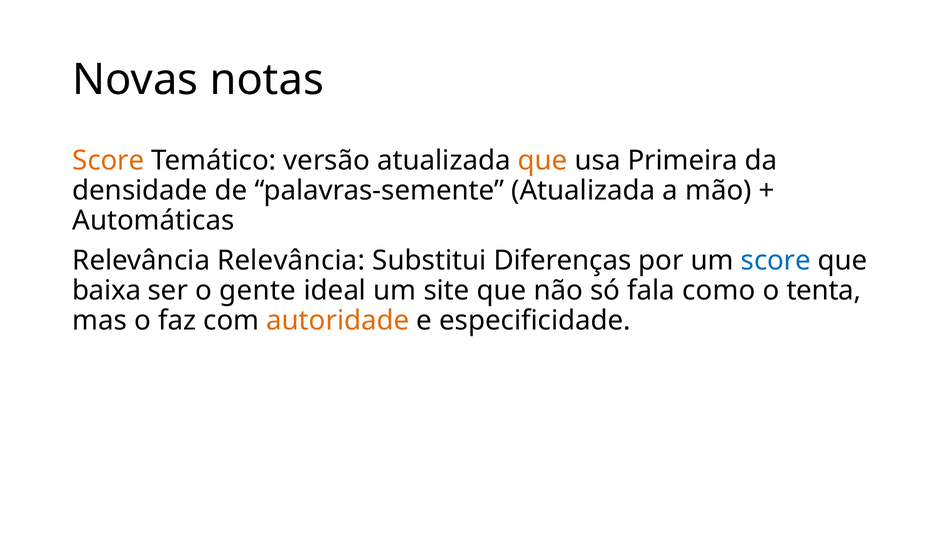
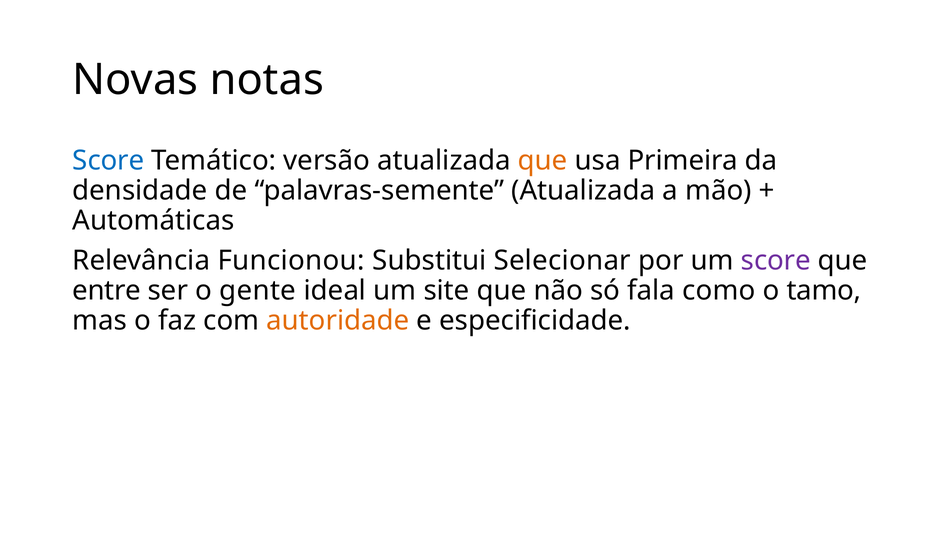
Score colour: orange -> blue (108, 161)
Relevância Relevância: Relevância -> Funcionou (291, 260)
Diferenças: Diferenças -> Selecionar (562, 260)
score colour: blue -> purple (776, 260)
baixa: baixa -> entre (107, 290)
tenta: tenta -> tamo (824, 290)
